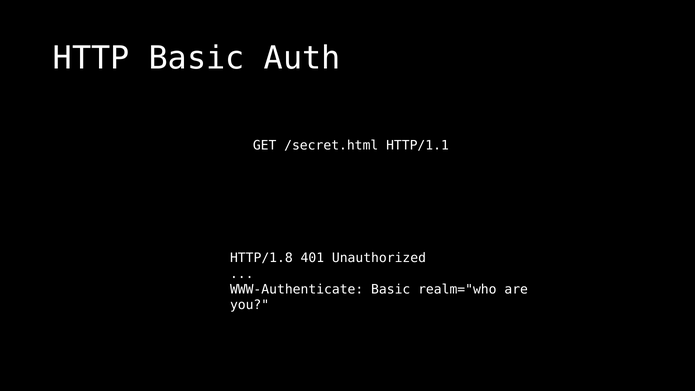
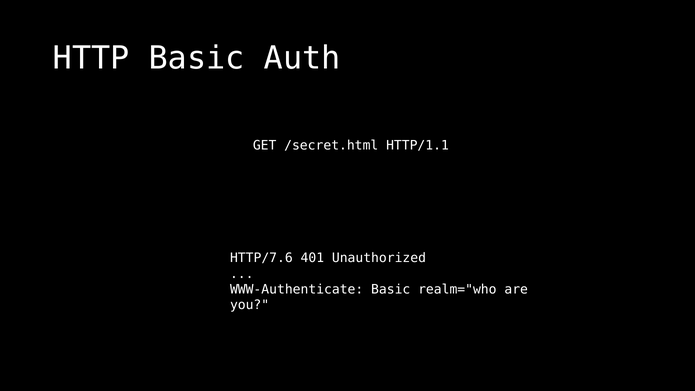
HTTP/1.8: HTTP/1.8 -> HTTP/7.6 (261, 258)
